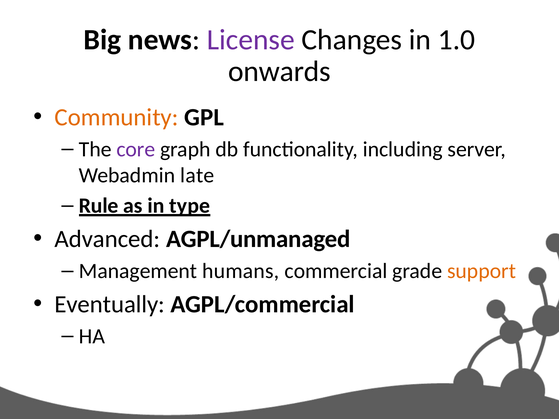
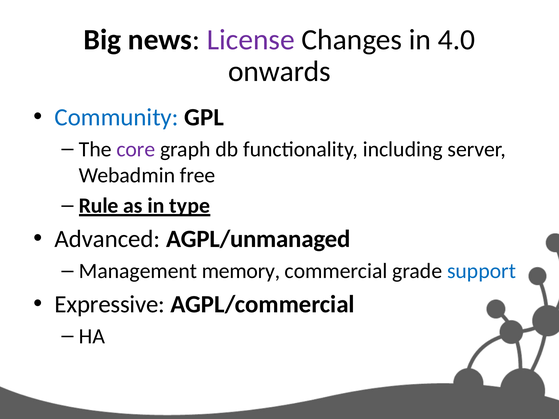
1.0: 1.0 -> 4.0 (456, 40)
Community colour: orange -> blue (117, 117)
late: late -> free (198, 175)
humans: humans -> memory (241, 271)
support colour: orange -> blue (482, 271)
Eventually: Eventually -> Expressive (110, 304)
